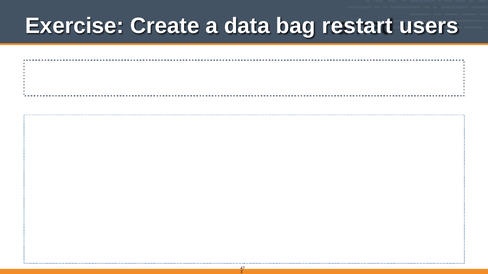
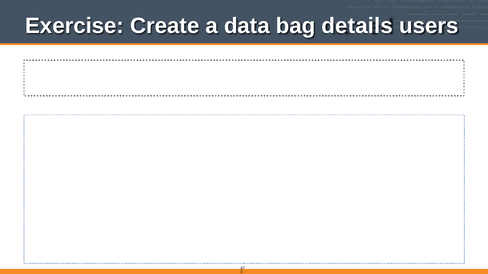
restart: restart -> details (357, 26)
